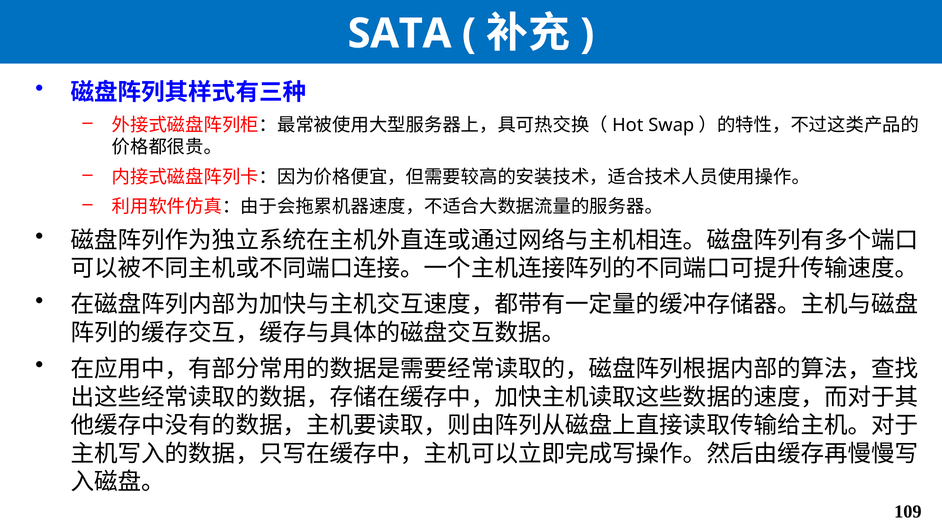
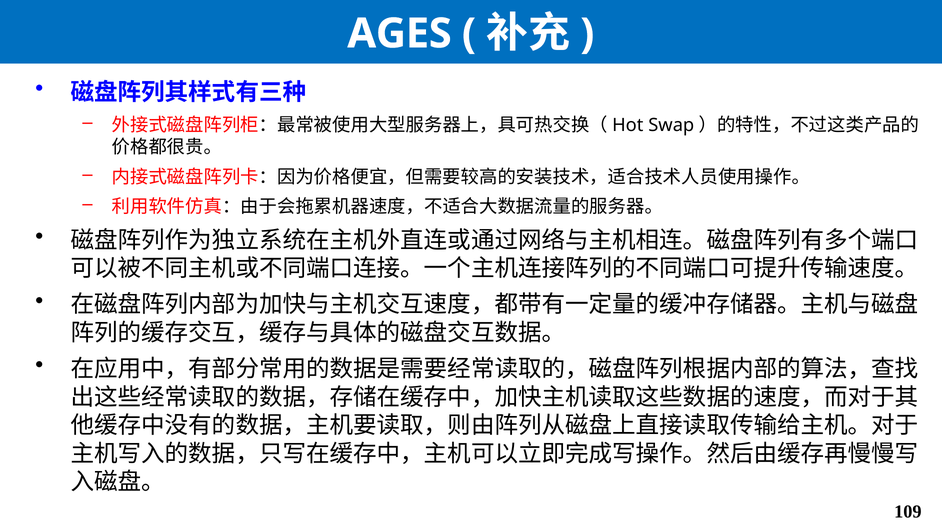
SATA: SATA -> AGES (400, 34)
